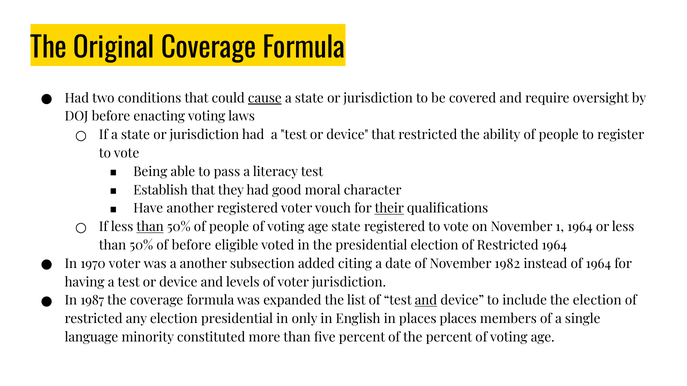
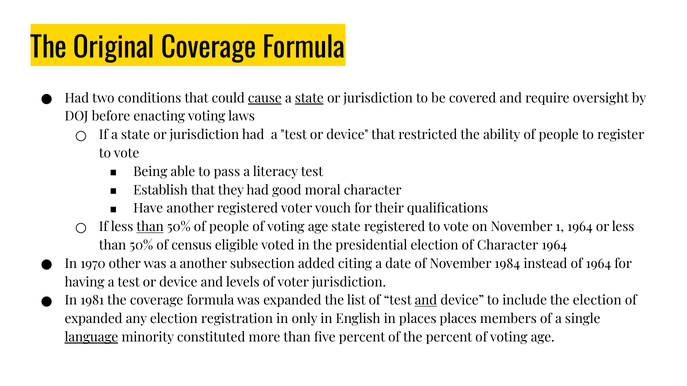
state underline: none -> present (309, 98)
their underline: present -> none (389, 209)
of before: before -> census (192, 246)
presidential election of Restricted: Restricted -> Character (508, 246)
1970 voter: voter -> other (125, 264)
1982: 1982 -> 1984 (507, 264)
1987: 1987 -> 1981 (92, 301)
restricted: restricted -> expanded (94, 319)
election presidential: presidential -> registration (237, 319)
language underline: none -> present (91, 338)
